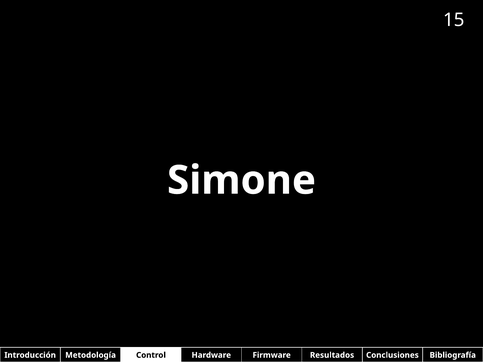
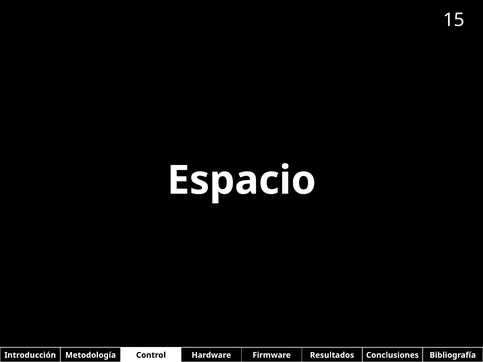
Simone: Simone -> Espacio (242, 181)
